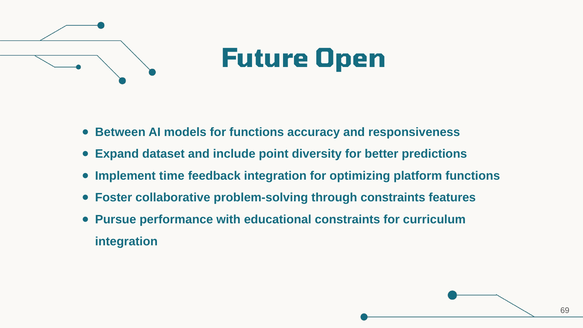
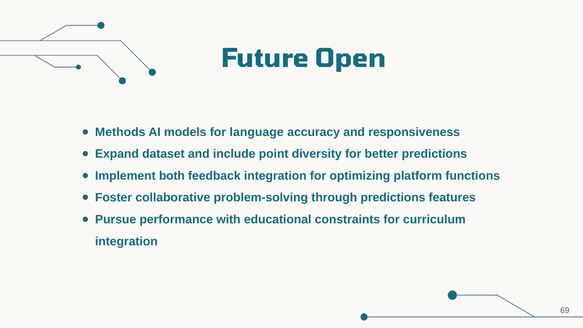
Between: Between -> Methods (120, 132)
for functions: functions -> language (257, 132)
time: time -> both (172, 176)
through constraints: constraints -> predictions (393, 198)
